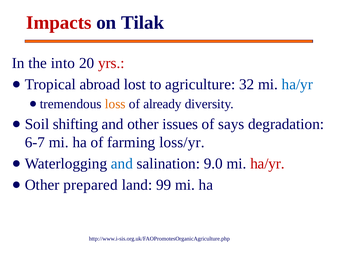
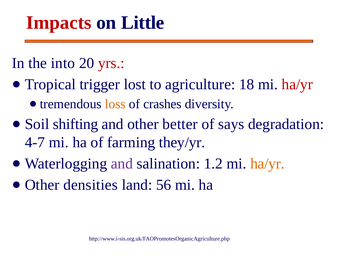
Tilak: Tilak -> Little (143, 23)
abroad: abroad -> trigger (100, 84)
32: 32 -> 18 (247, 84)
ha/yr colour: blue -> red (297, 84)
already: already -> crashes (162, 104)
issues: issues -> better (180, 124)
6-7: 6-7 -> 4-7 (35, 143)
loss/yr: loss/yr -> they/yr (182, 143)
and colour: blue -> purple (122, 164)
9.0: 9.0 -> 1.2 (213, 164)
ha/yr colour: red -> orange (267, 164)
prepared: prepared -> densities (91, 185)
99: 99 -> 56 (164, 185)
